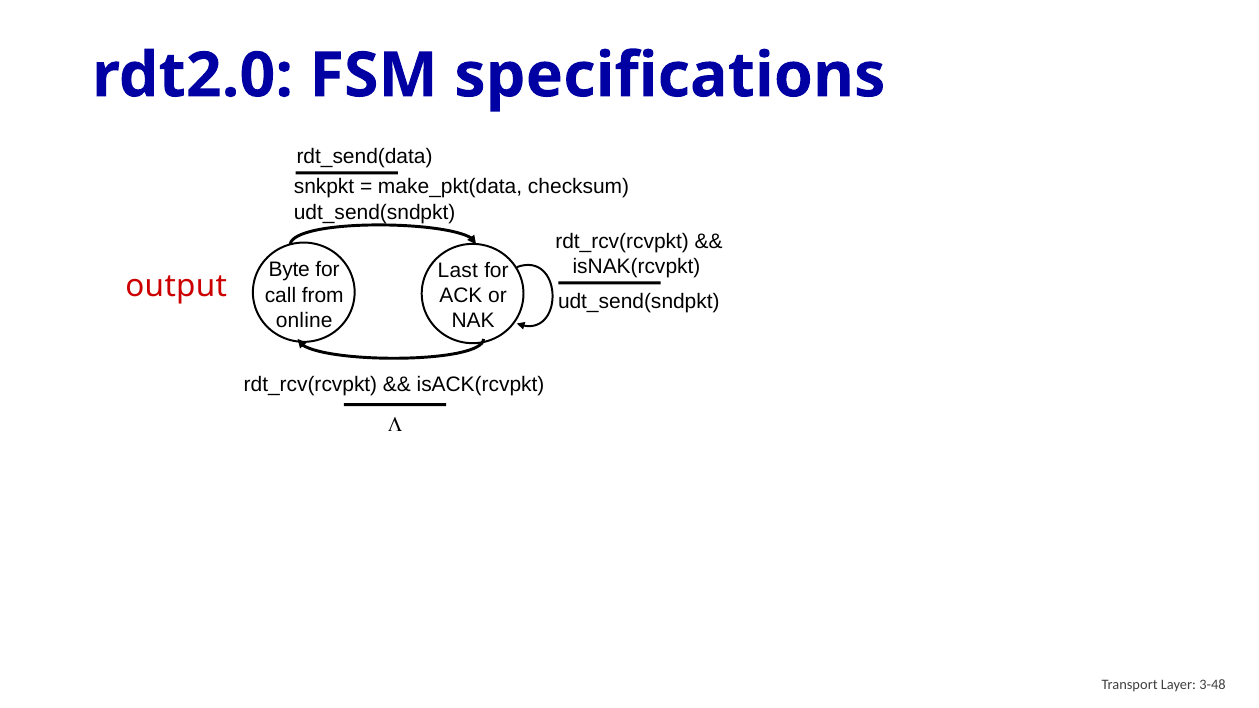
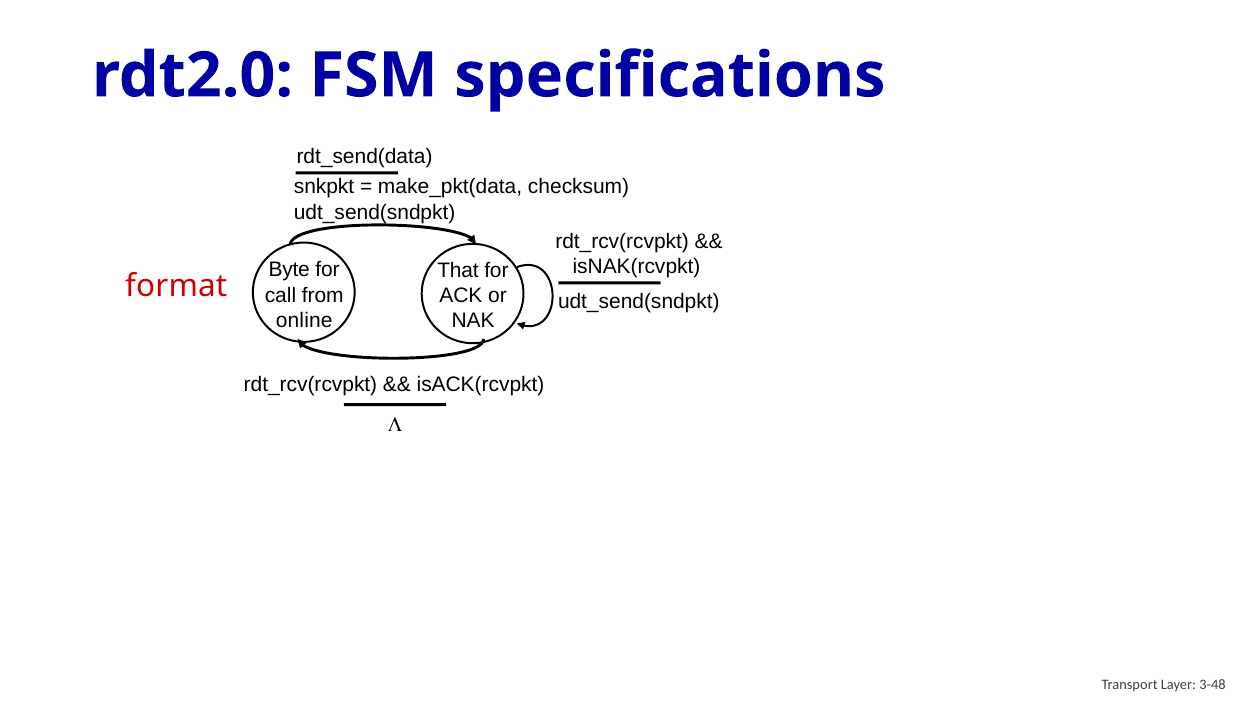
Last: Last -> That (458, 270)
output: output -> format (176, 286)
